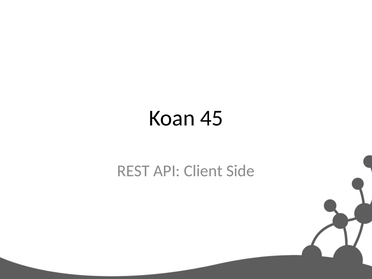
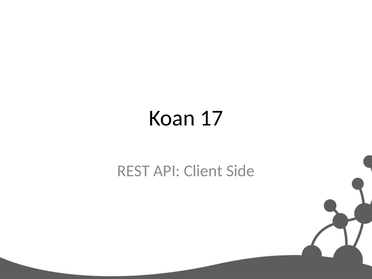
45: 45 -> 17 (212, 118)
